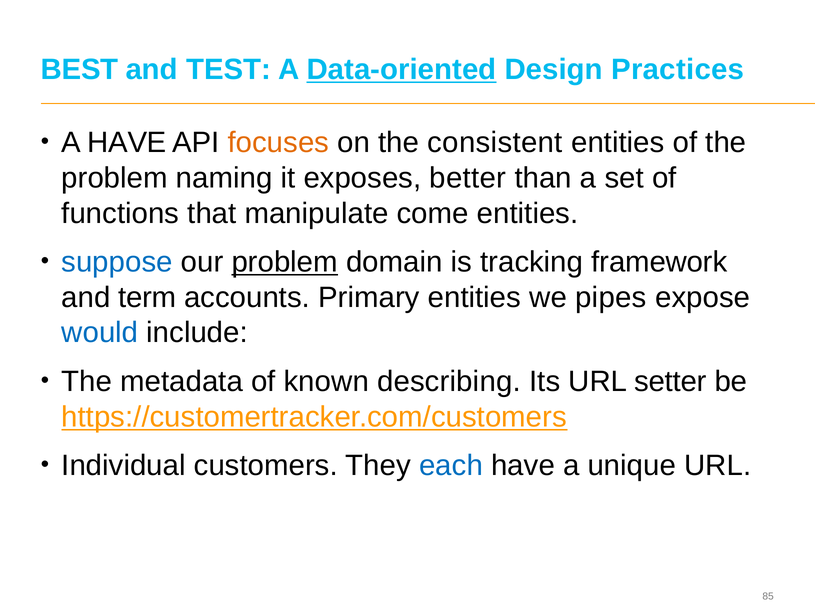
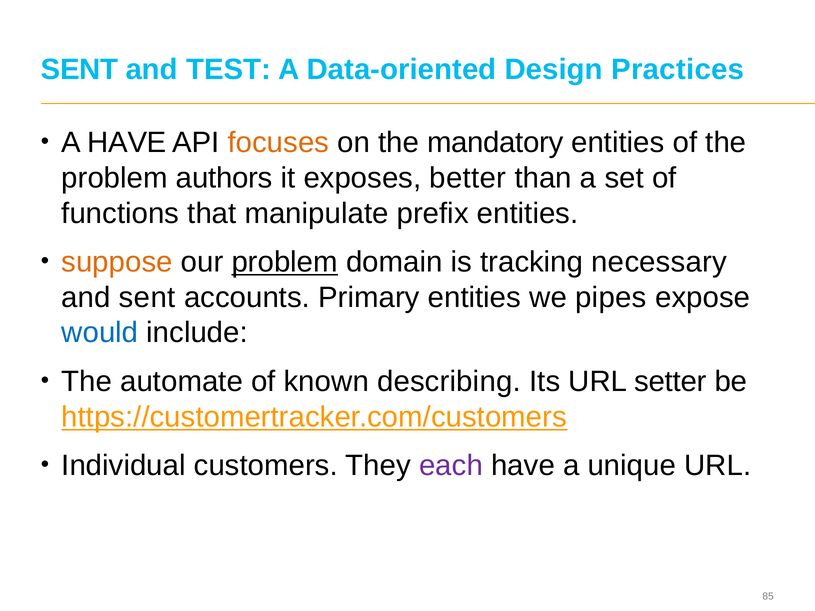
BEST: BEST -> SENT (80, 70)
Data-oriented underline: present -> none (401, 70)
consistent: consistent -> mandatory (495, 143)
naming: naming -> authors (224, 178)
come: come -> prefix (433, 213)
suppose colour: blue -> orange (117, 262)
framework: framework -> necessary (659, 262)
and term: term -> sent (147, 298)
metadata: metadata -> automate (182, 382)
each colour: blue -> purple (451, 466)
